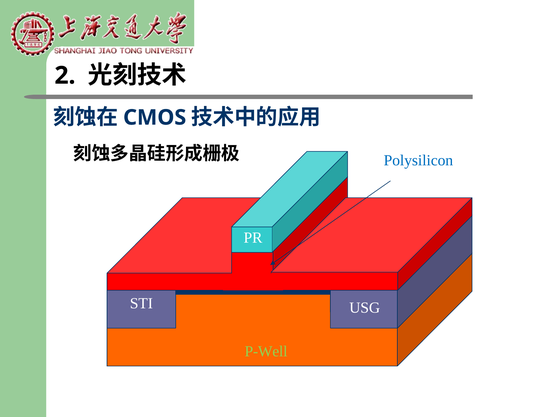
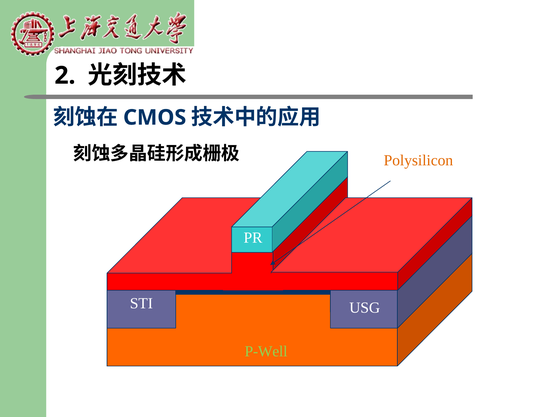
Polysilicon colour: blue -> orange (418, 160)
